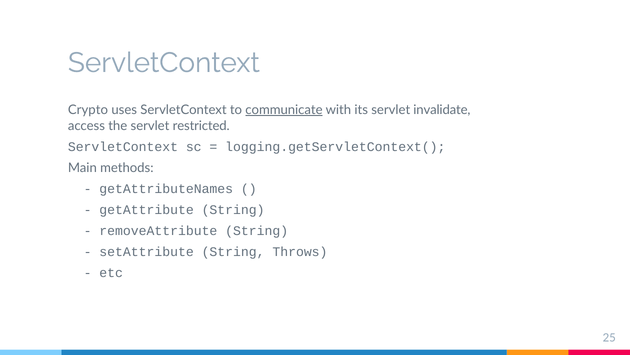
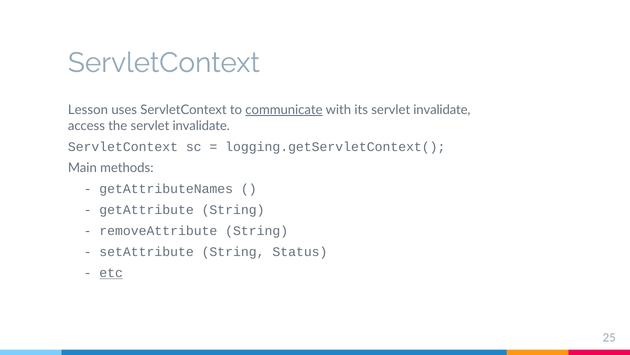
Crypto: Crypto -> Lesson (88, 110)
the servlet restricted: restricted -> invalidate (201, 125)
Throws: Throws -> Status (300, 252)
etc underline: none -> present (111, 273)
